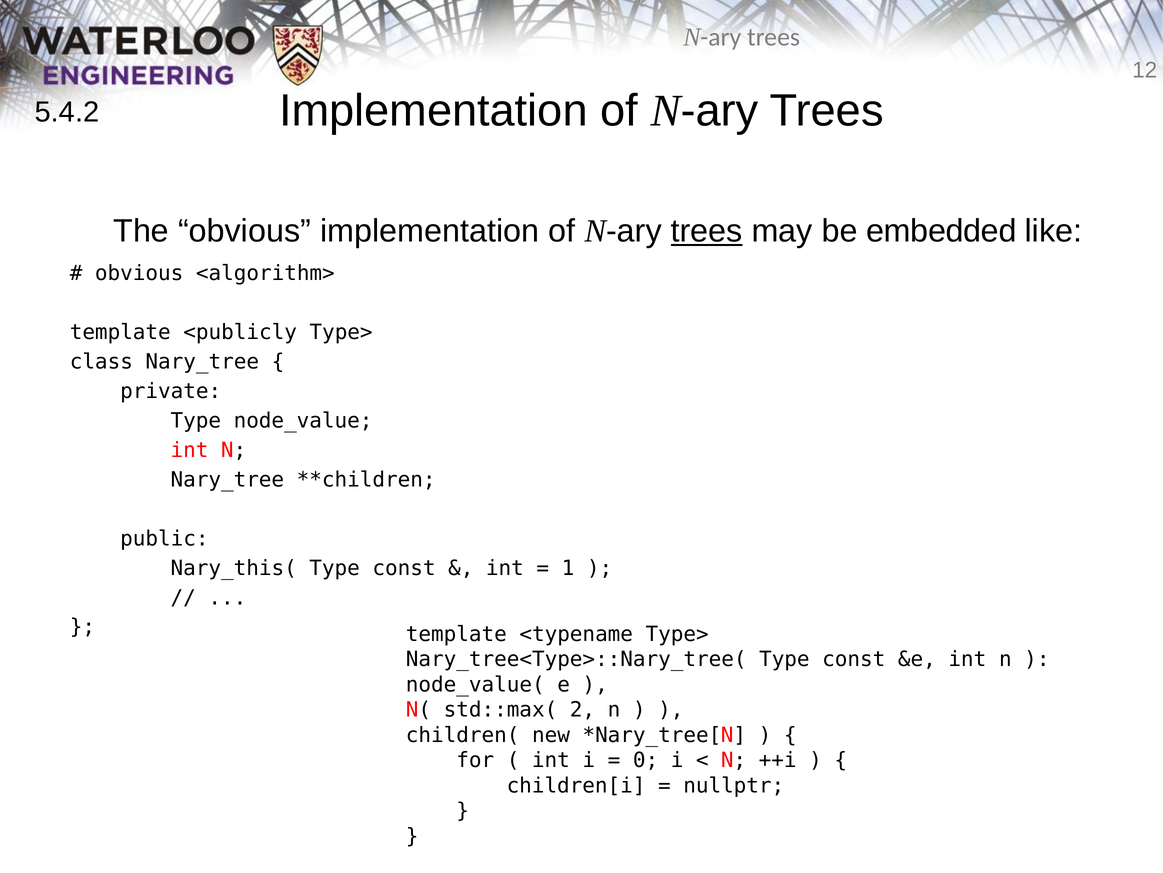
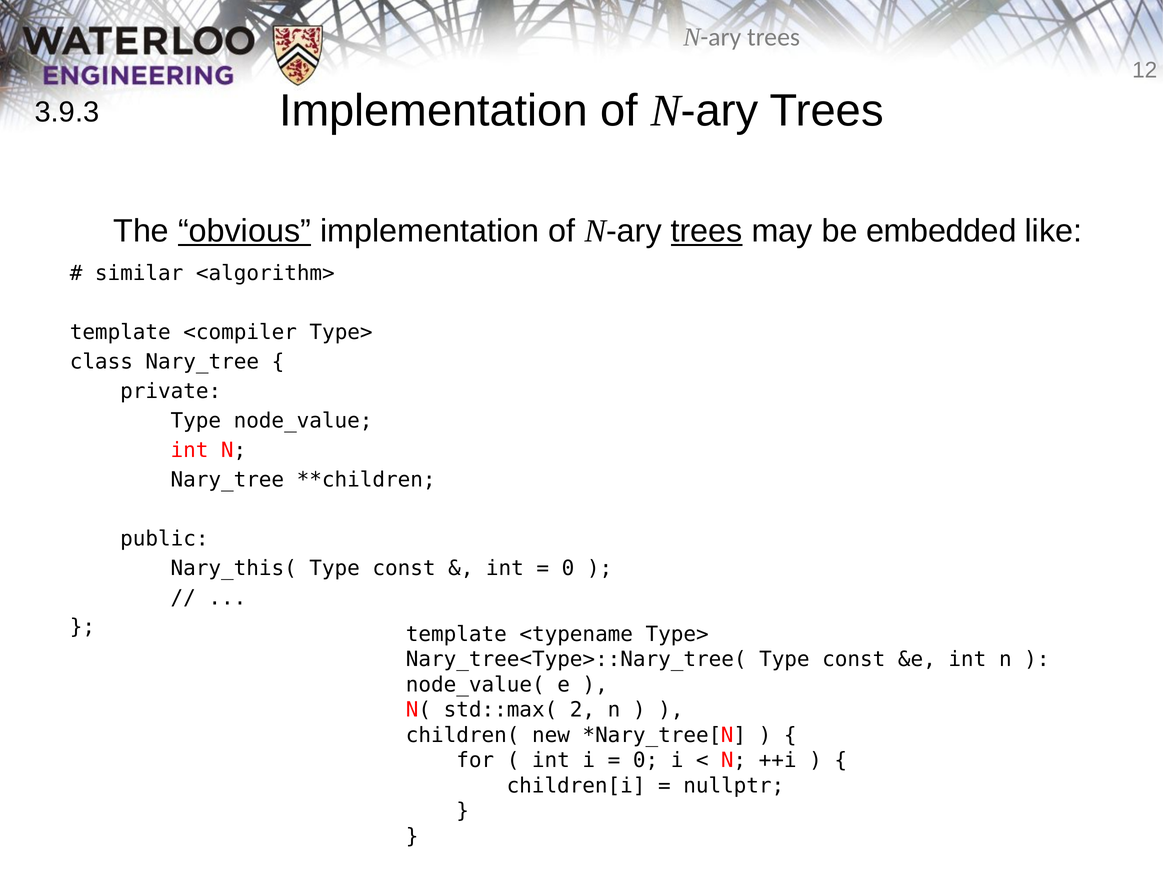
5.4.2: 5.4.2 -> 3.9.3 (67, 112)
obvious underline: none -> present (245, 231)
obvious: obvious -> similar (139, 273)
<publicly: <publicly -> <compiler (240, 332)
1: 1 -> 0 (568, 568)
